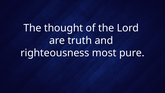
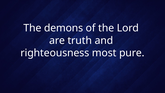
thought: thought -> demons (64, 28)
